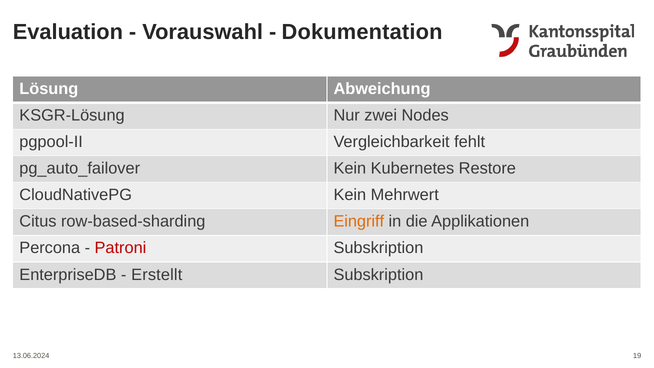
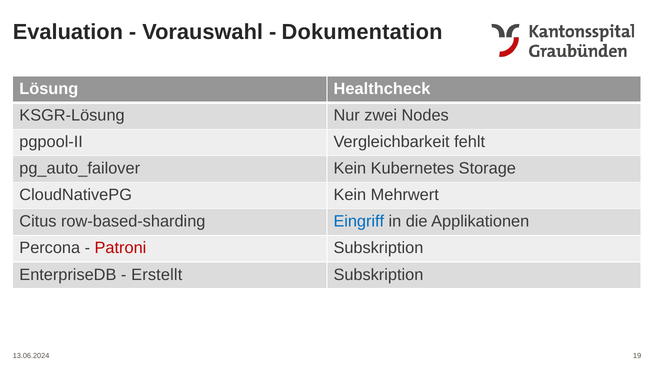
Abweichung: Abweichung -> Healthcheck (382, 89)
Restore: Restore -> Storage (487, 168)
Eingriff colour: orange -> blue (359, 221)
